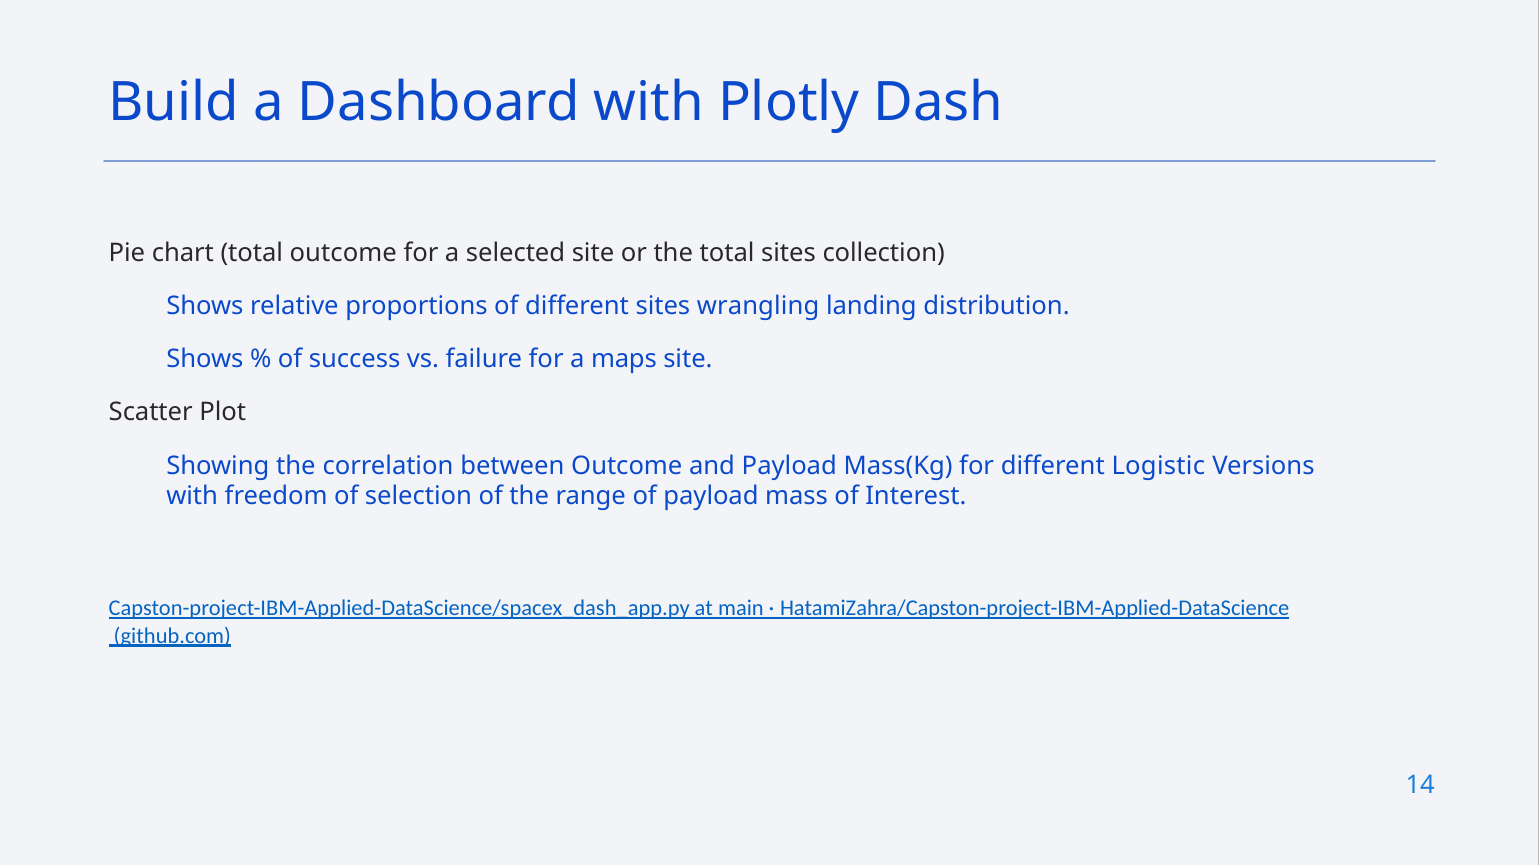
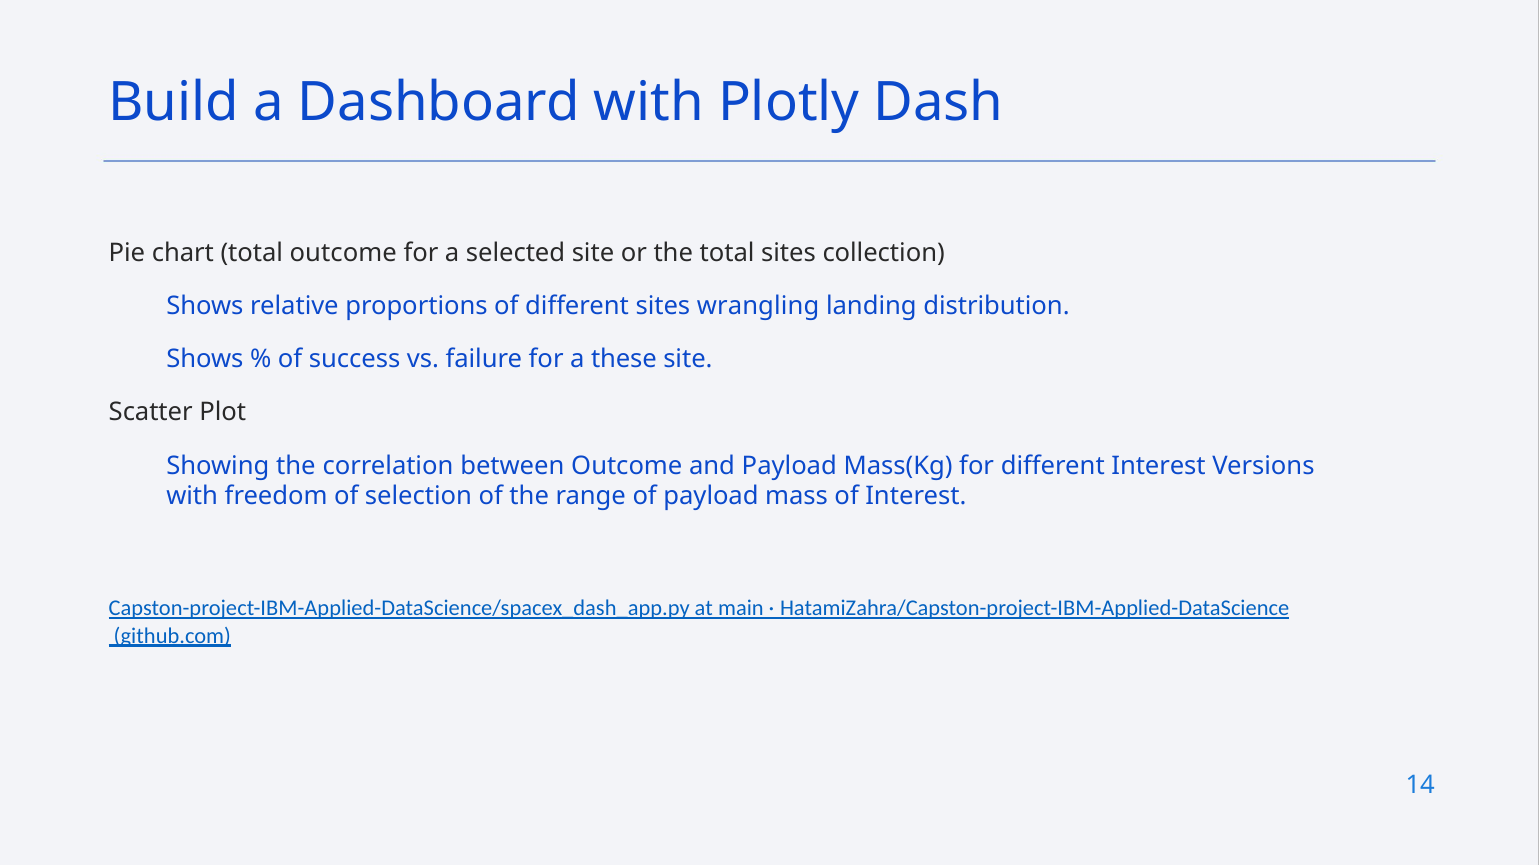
maps: maps -> these (624, 360)
different Logistic: Logistic -> Interest (1159, 466)
